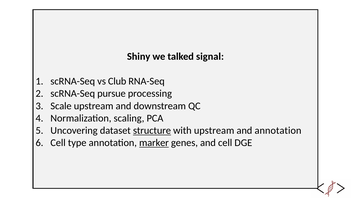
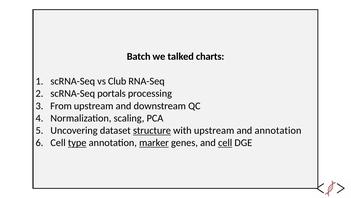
Shiny: Shiny -> Batch (139, 56)
signal: signal -> charts (210, 56)
pursue: pursue -> portals (112, 93)
Scale: Scale -> From (61, 106)
type underline: none -> present (77, 142)
cell underline: none -> present (225, 142)
